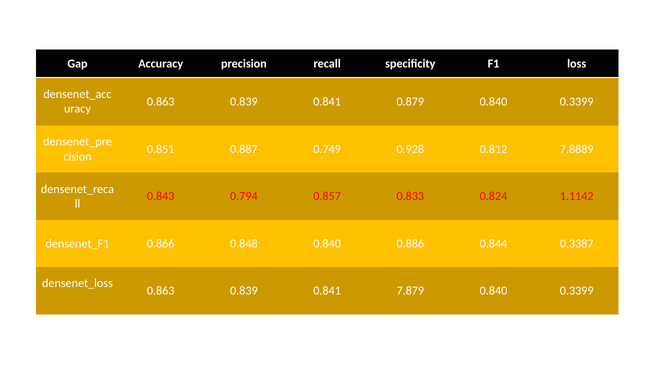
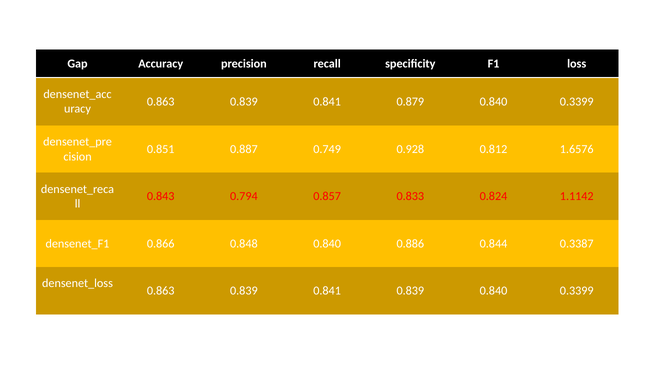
7.8889: 7.8889 -> 1.6576 (577, 149)
0.841 7.879: 7.879 -> 0.839 (410, 291)
